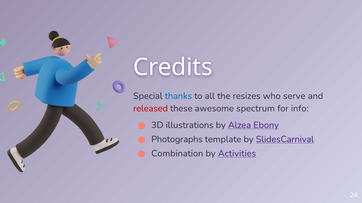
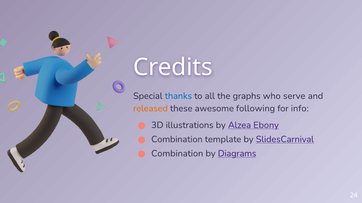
resizes: resizes -> graphs (247, 96)
released colour: red -> orange (150, 109)
spectrum: spectrum -> following (256, 109)
Photographs: Photographs -> Combination (177, 140)
Activities: Activities -> Diagrams (237, 154)
